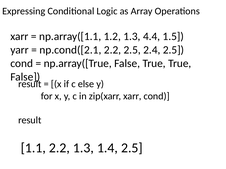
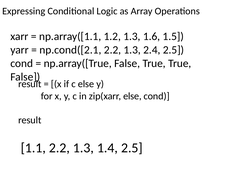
4.4: 4.4 -> 1.6 (152, 36)
2.5: 2.5 -> 1.3 (132, 50)
zip(xarr xarr: xarr -> else (132, 96)
